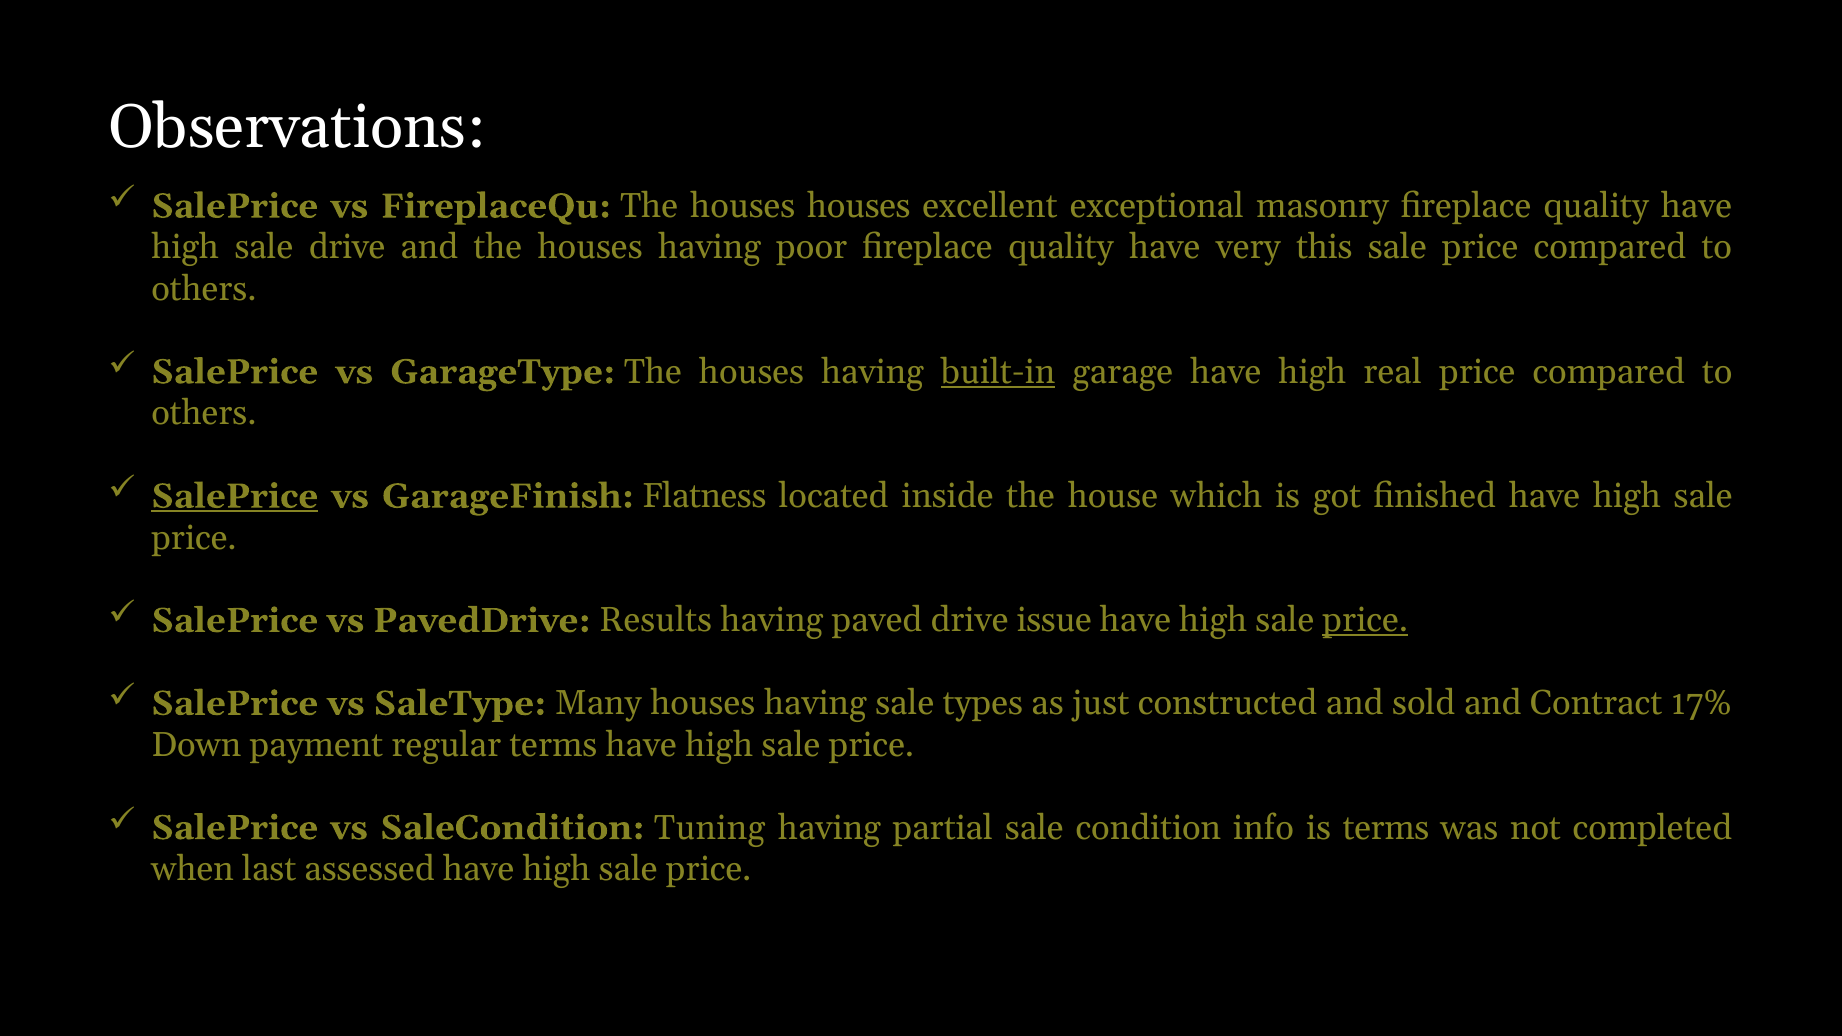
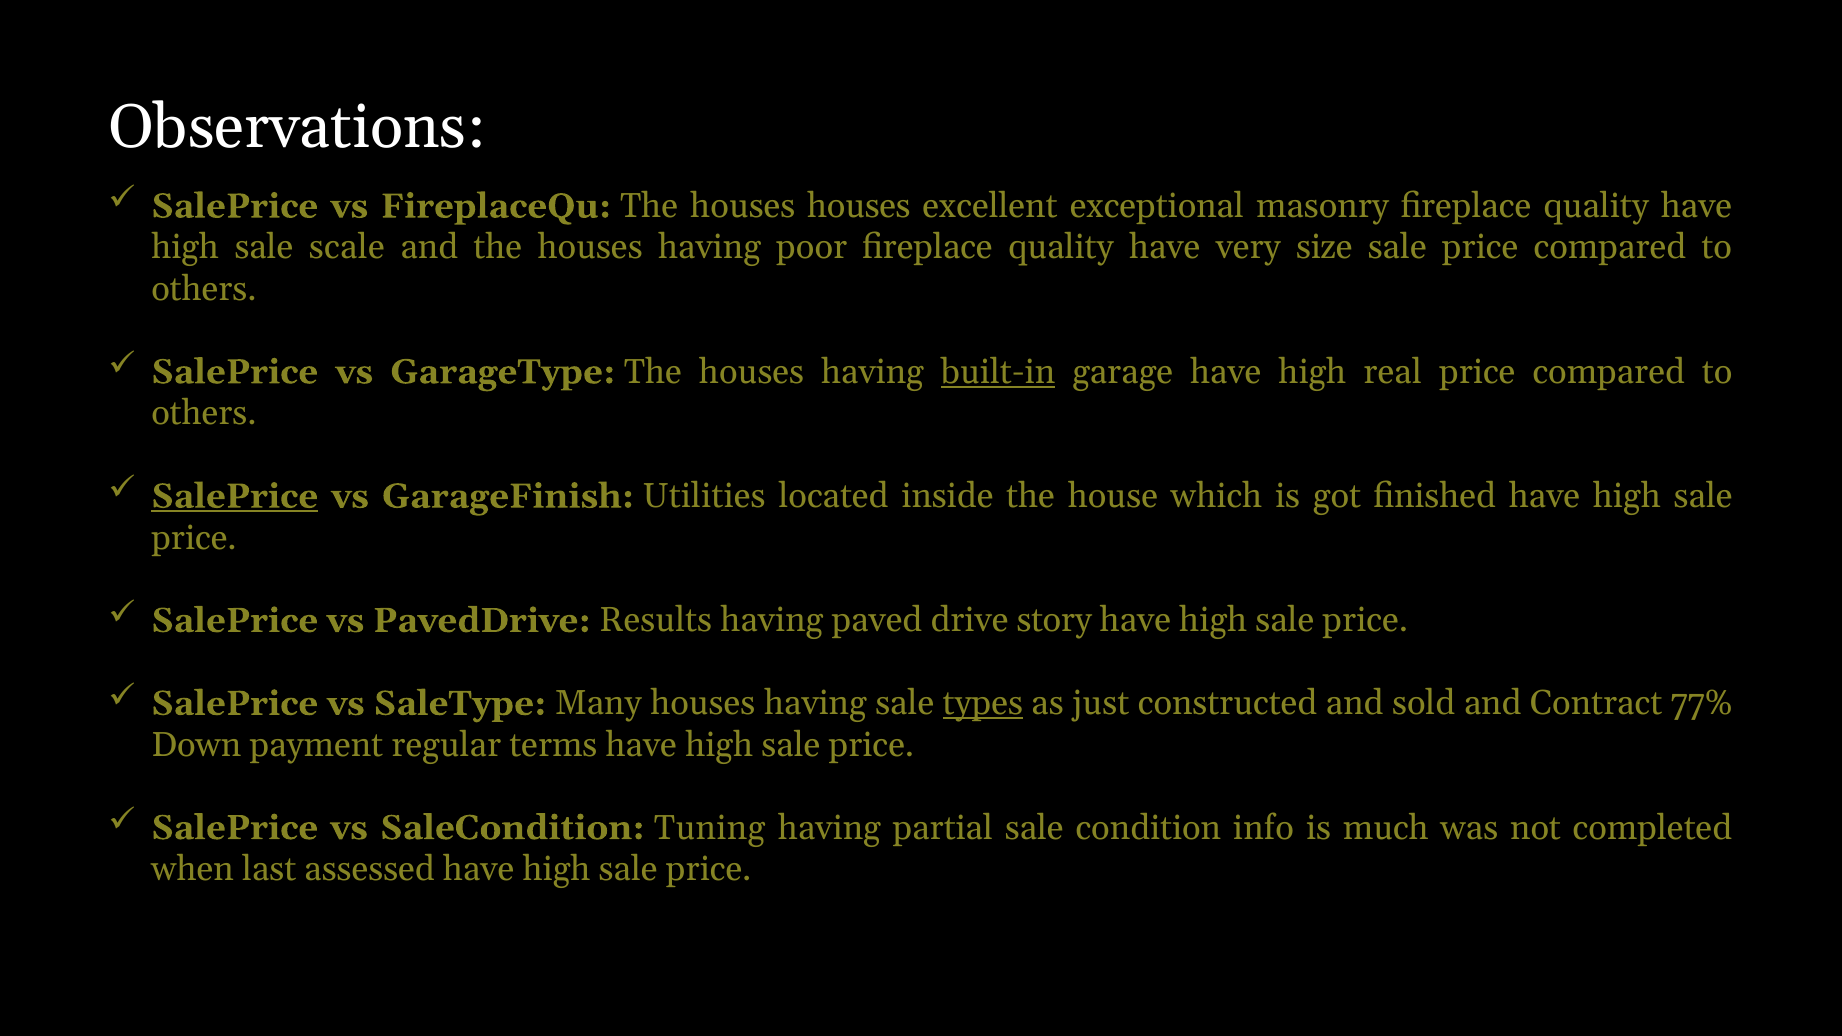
sale drive: drive -> scale (347, 248)
this: this -> size (1324, 248)
Flatness: Flatness -> Utilities (704, 496)
issue: issue -> story (1054, 621)
price underline: present -> none (1365, 621)
types underline: none -> present (983, 703)
17%: 17% -> 77% (1702, 703)
is terms: terms -> much (1386, 828)
